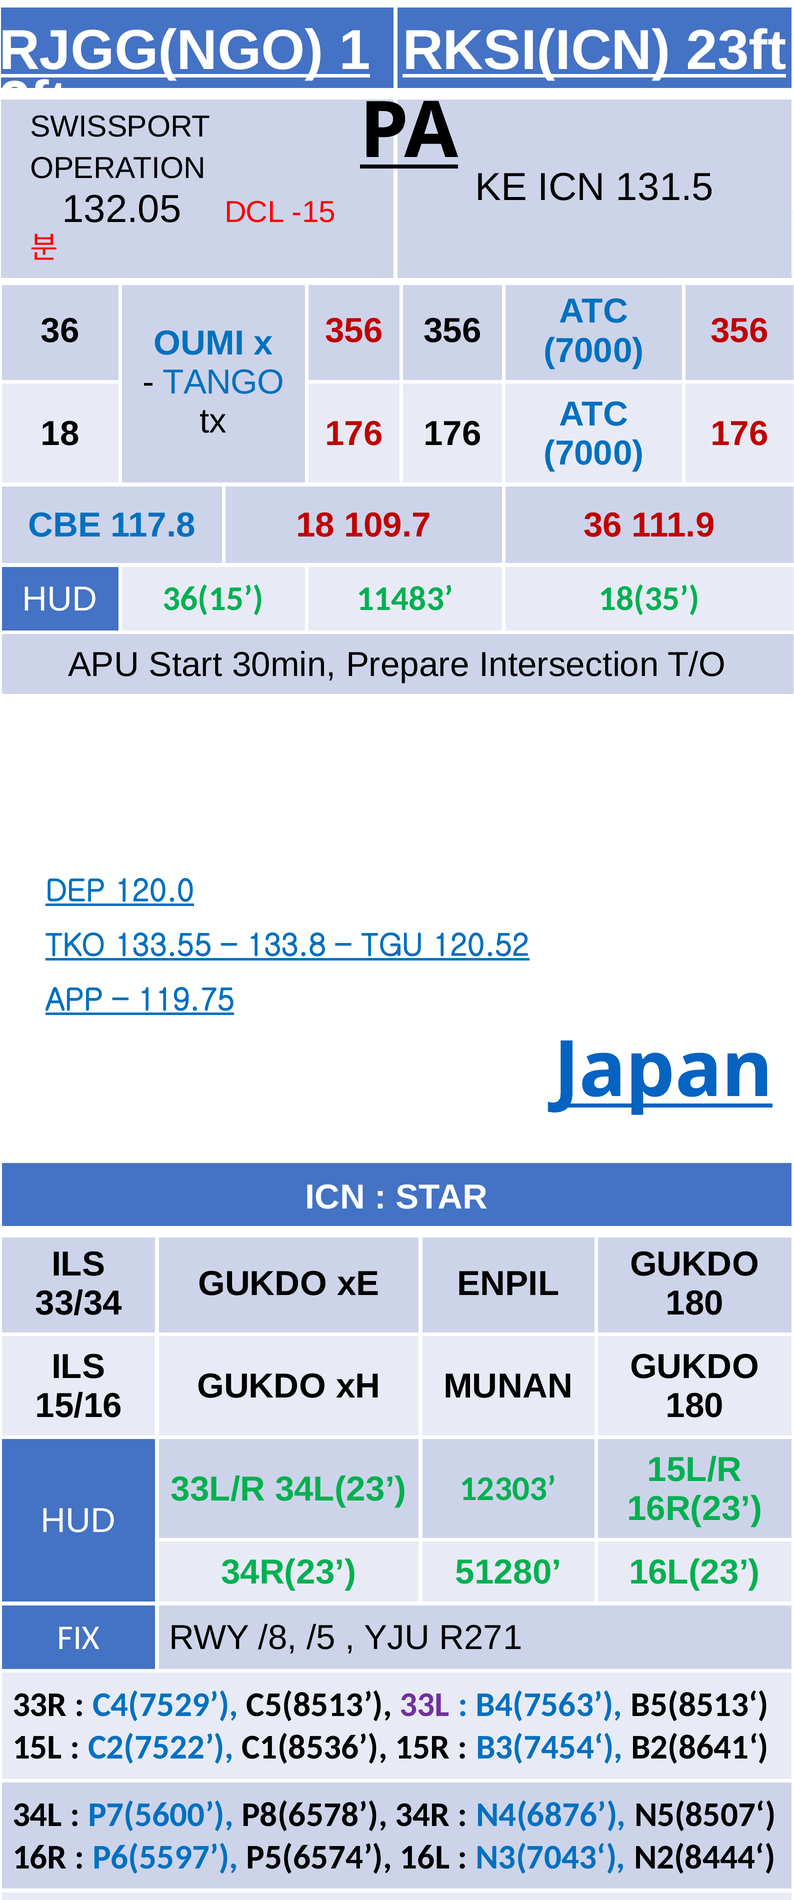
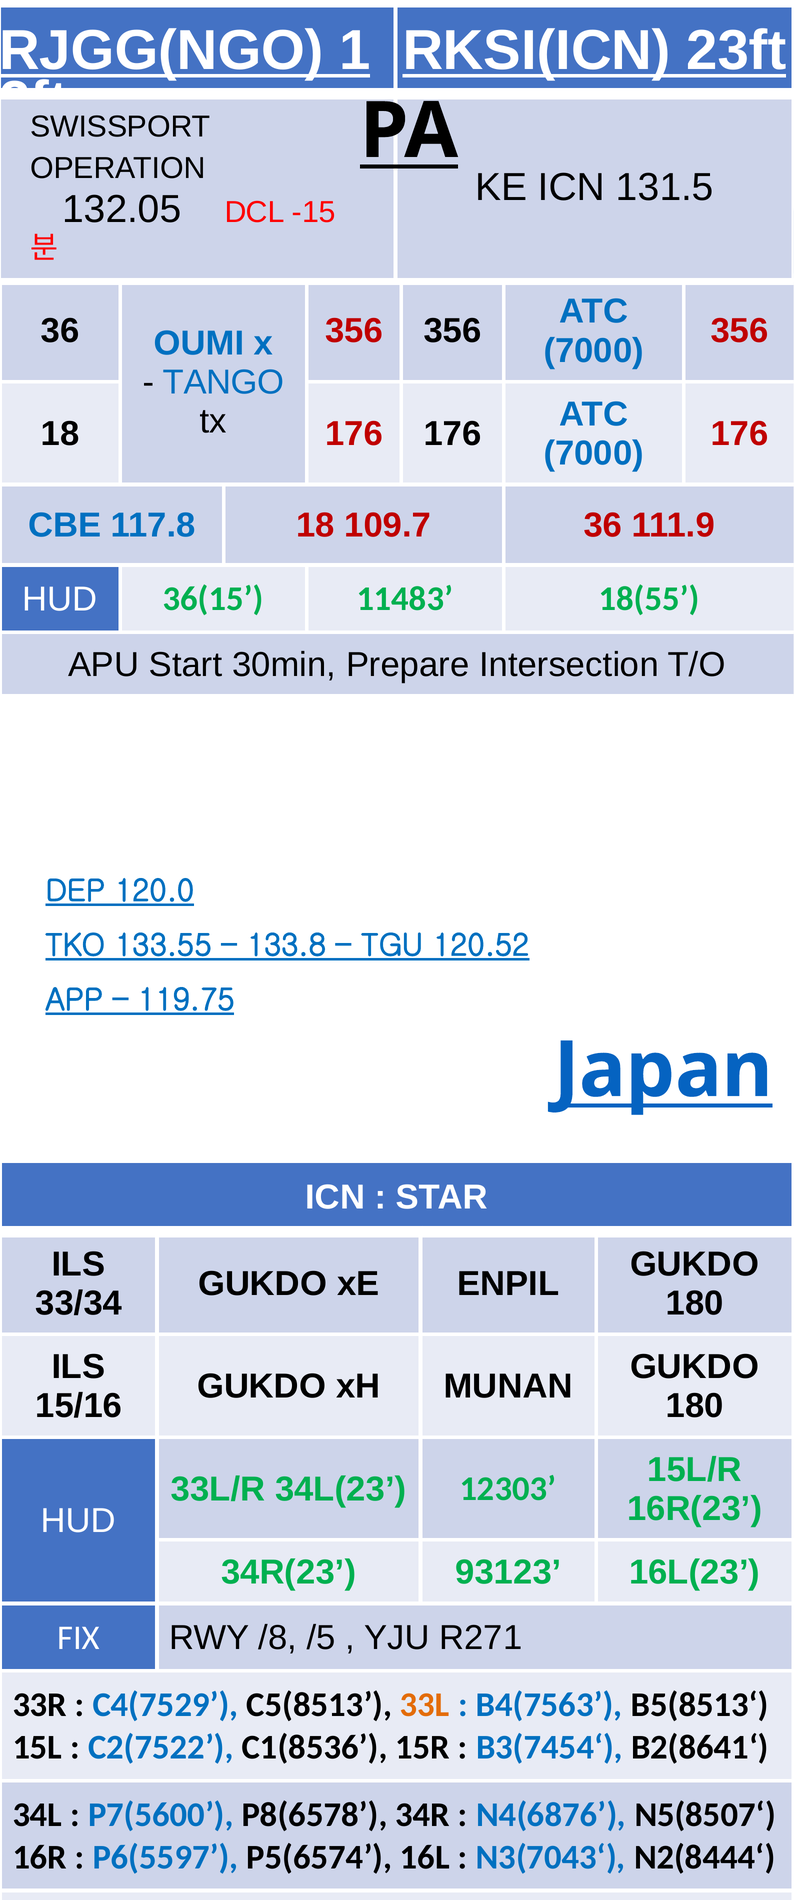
18(35: 18(35 -> 18(55 (649, 599)
51280: 51280 -> 93123 (508, 1572)
33L colour: purple -> orange (425, 1705)
